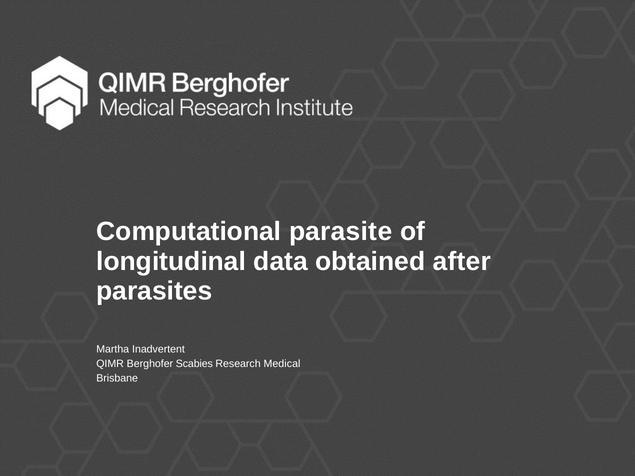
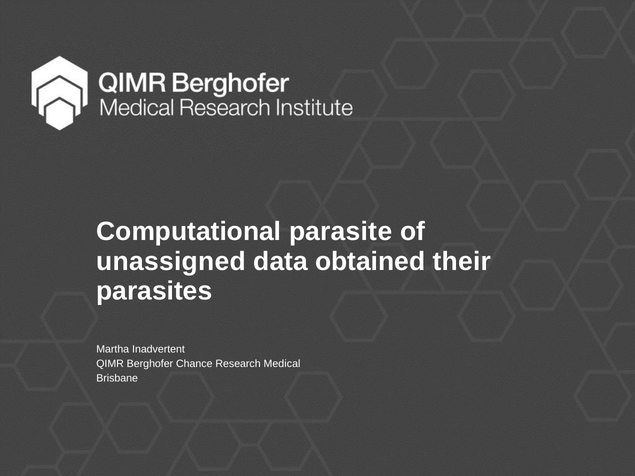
longitudinal: longitudinal -> unassigned (171, 261)
after: after -> their (462, 261)
Scabies: Scabies -> Chance (194, 364)
